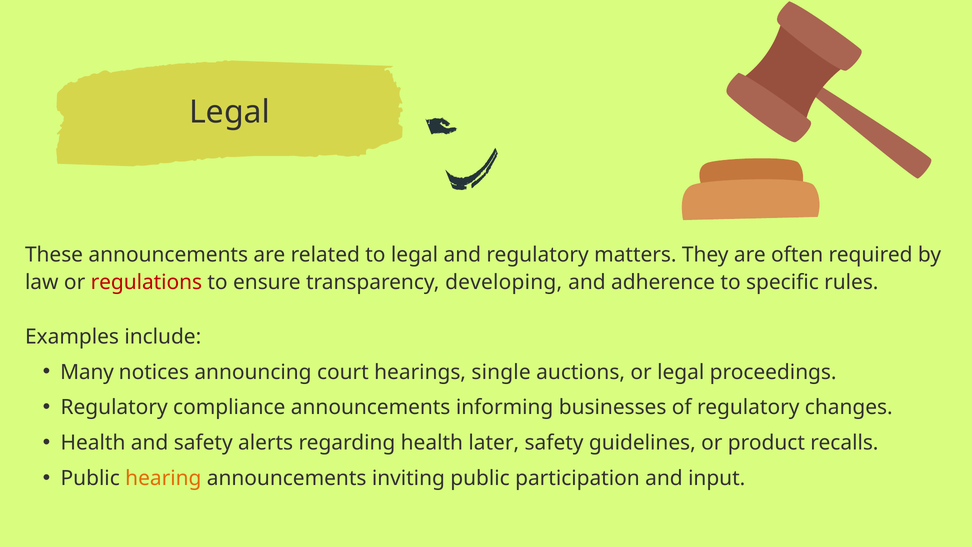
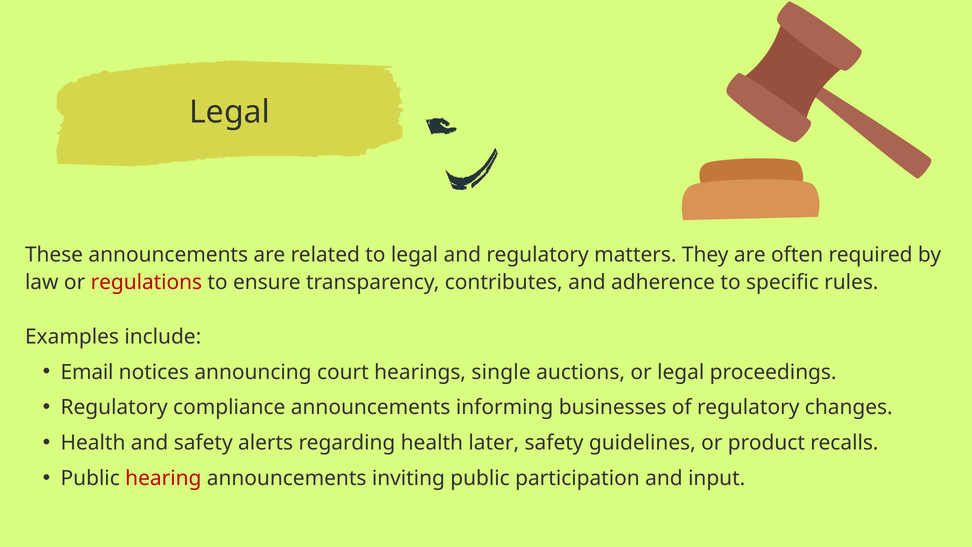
developing: developing -> contributes (504, 282)
Many: Many -> Email (87, 372)
hearing colour: orange -> red (163, 478)
